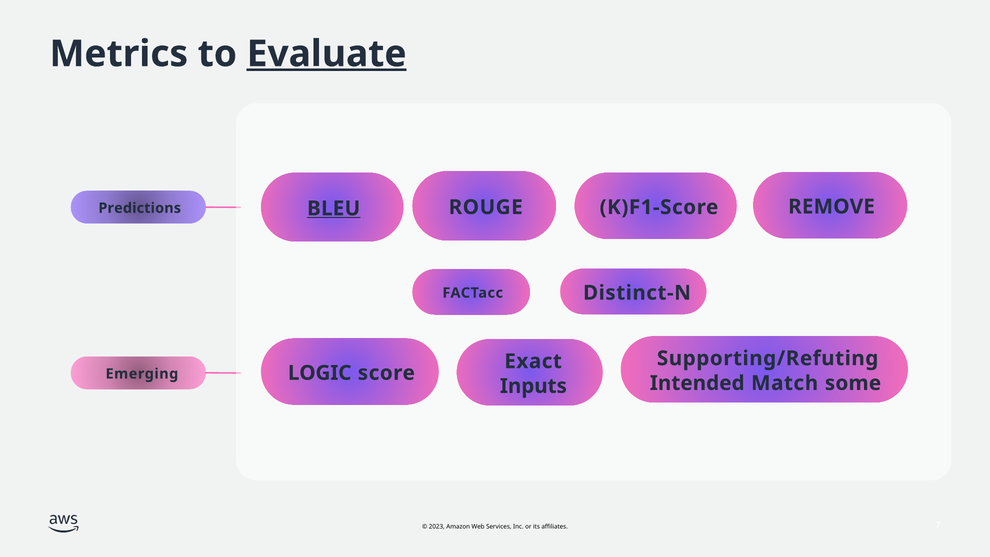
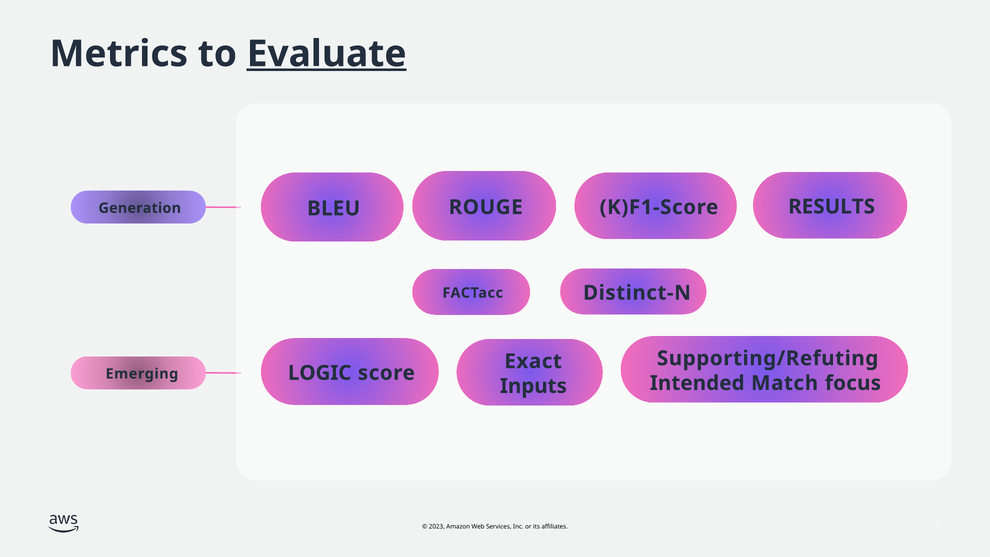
REMOVE: REMOVE -> RESULTS (832, 207)
BLEU underline: present -> none (334, 208)
Predictions: Predictions -> Generation (140, 208)
some: some -> focus (853, 383)
